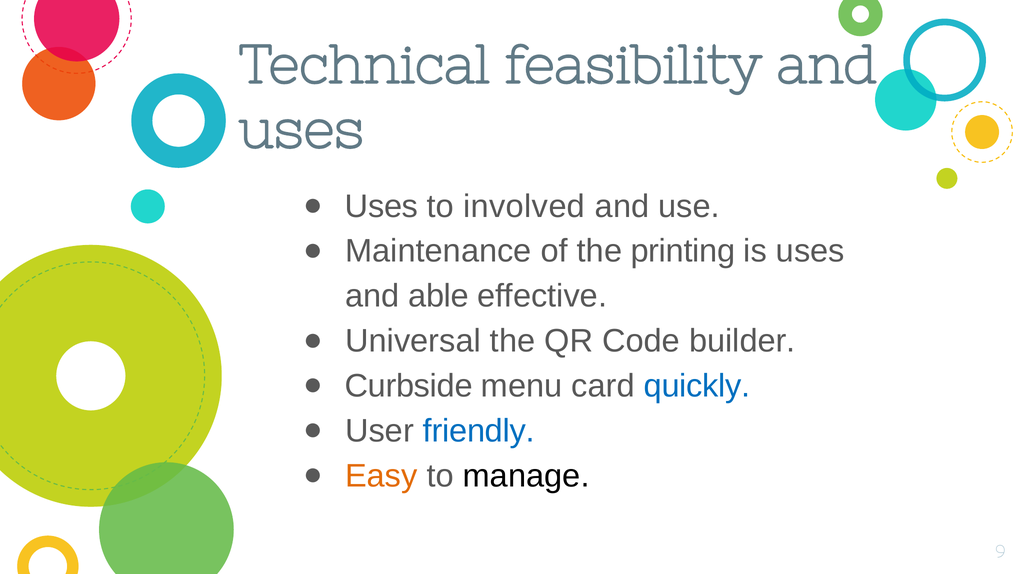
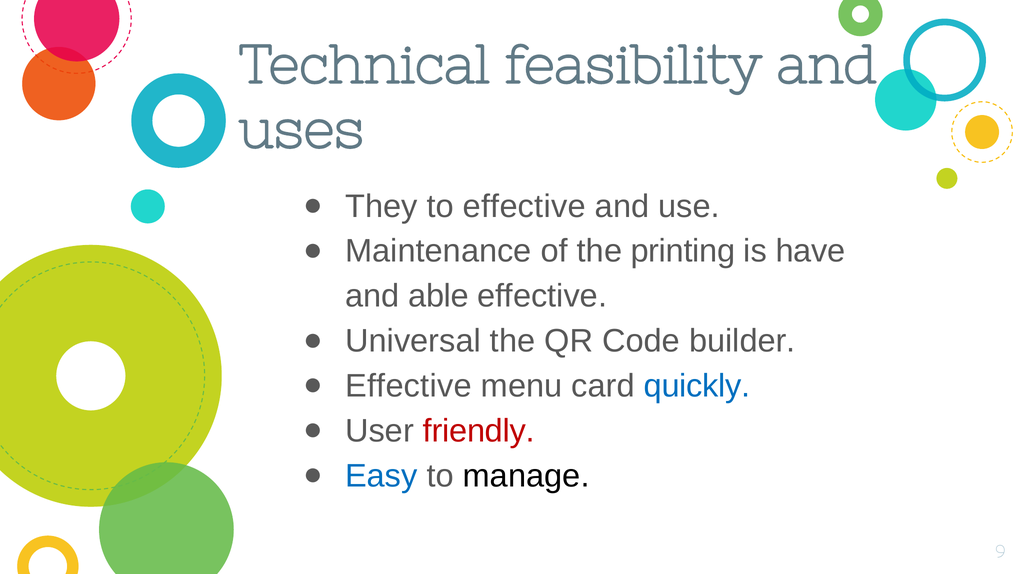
Uses: Uses -> They (381, 206)
to involved: involved -> effective (524, 206)
is uses: uses -> have (811, 251)
Curbside: Curbside -> Effective (408, 386)
friendly colour: blue -> red (479, 431)
Easy colour: orange -> blue (381, 476)
